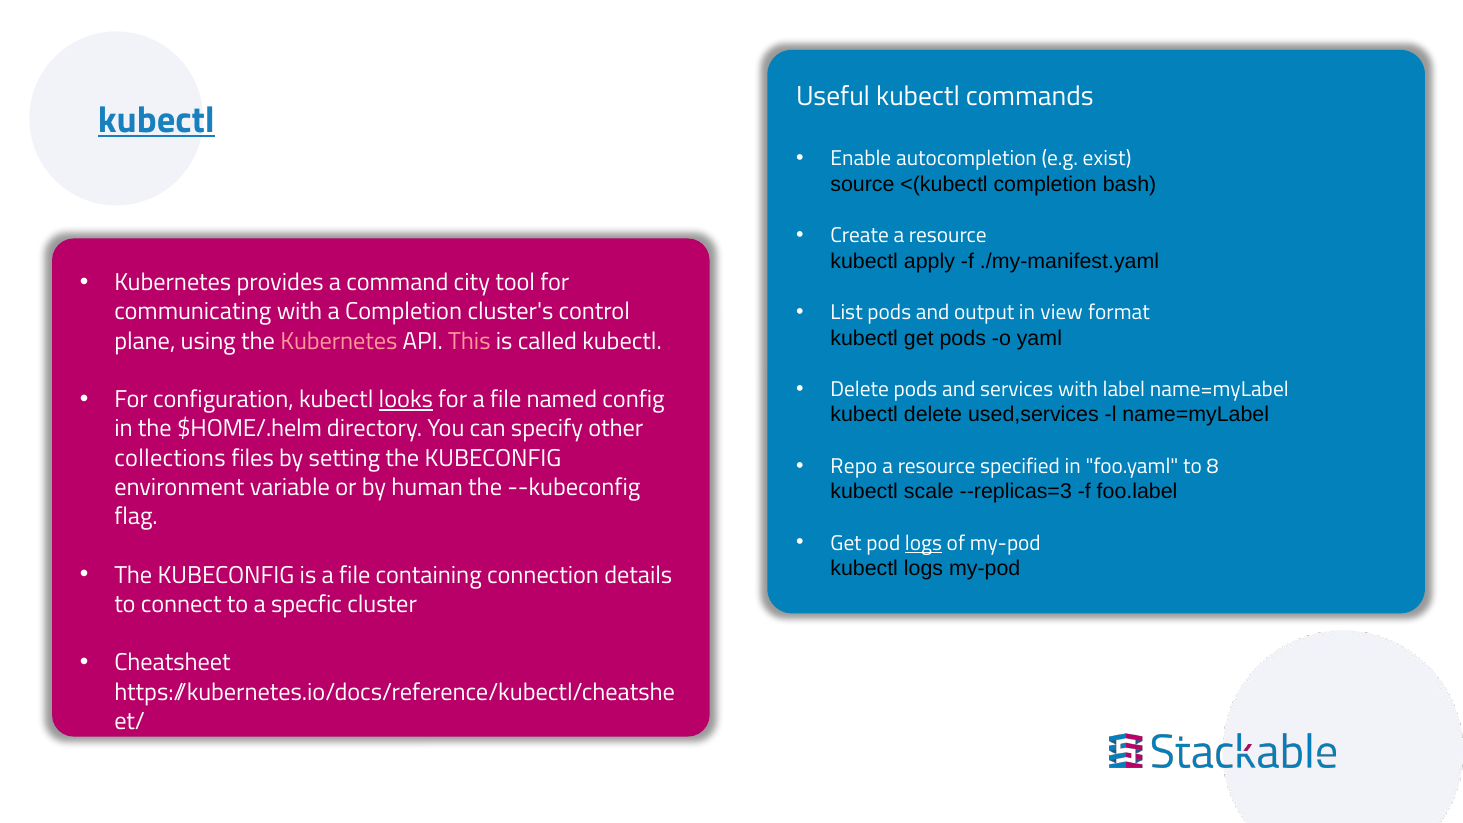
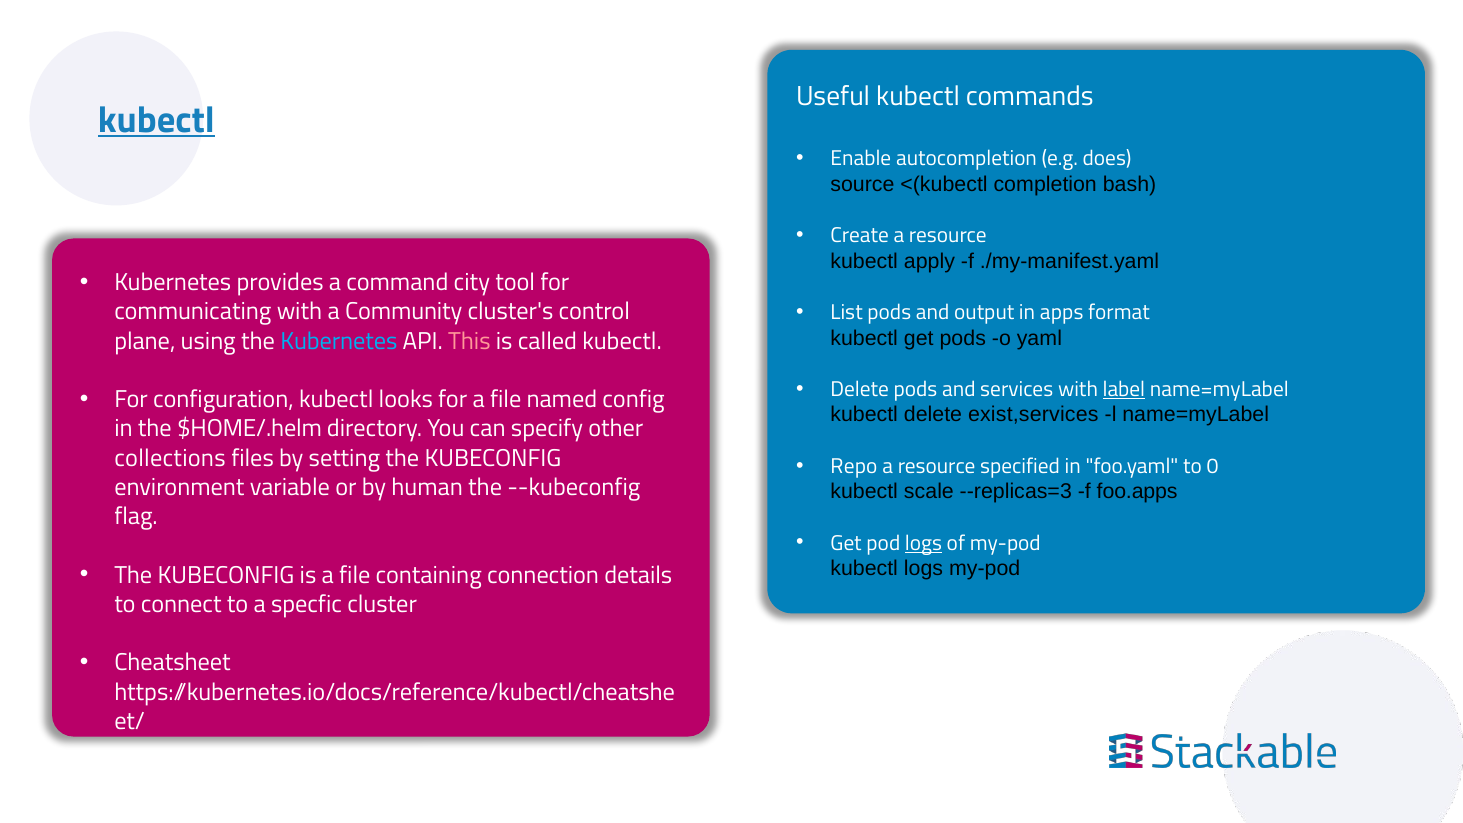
exist: exist -> does (1107, 159)
view: view -> apps (1062, 312)
a Completion: Completion -> Community (404, 312)
Kubernetes colour: pink -> light blue (339, 341)
label underline: none -> present (1124, 389)
looks underline: present -> none (406, 400)
used,services: used,services -> exist,services (1033, 415)
8: 8 -> 0 (1213, 466)
foo.label: foo.label -> foo.apps (1137, 492)
